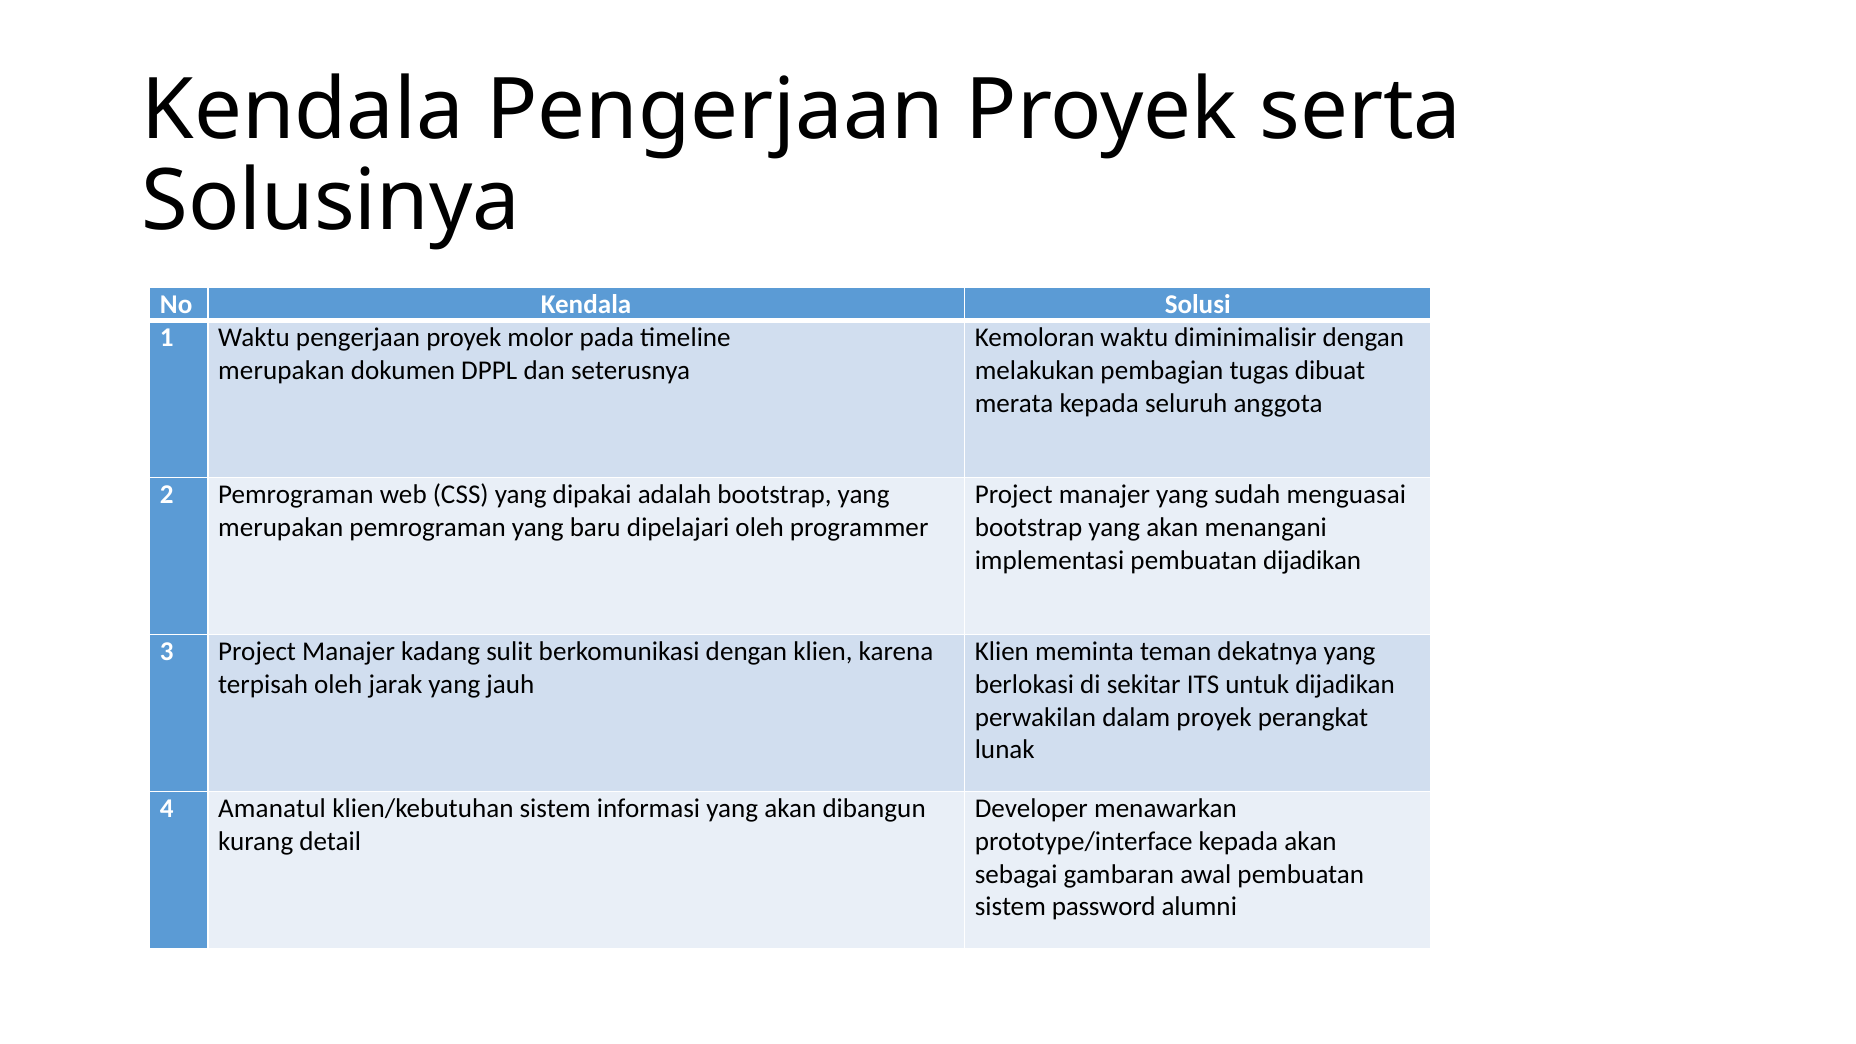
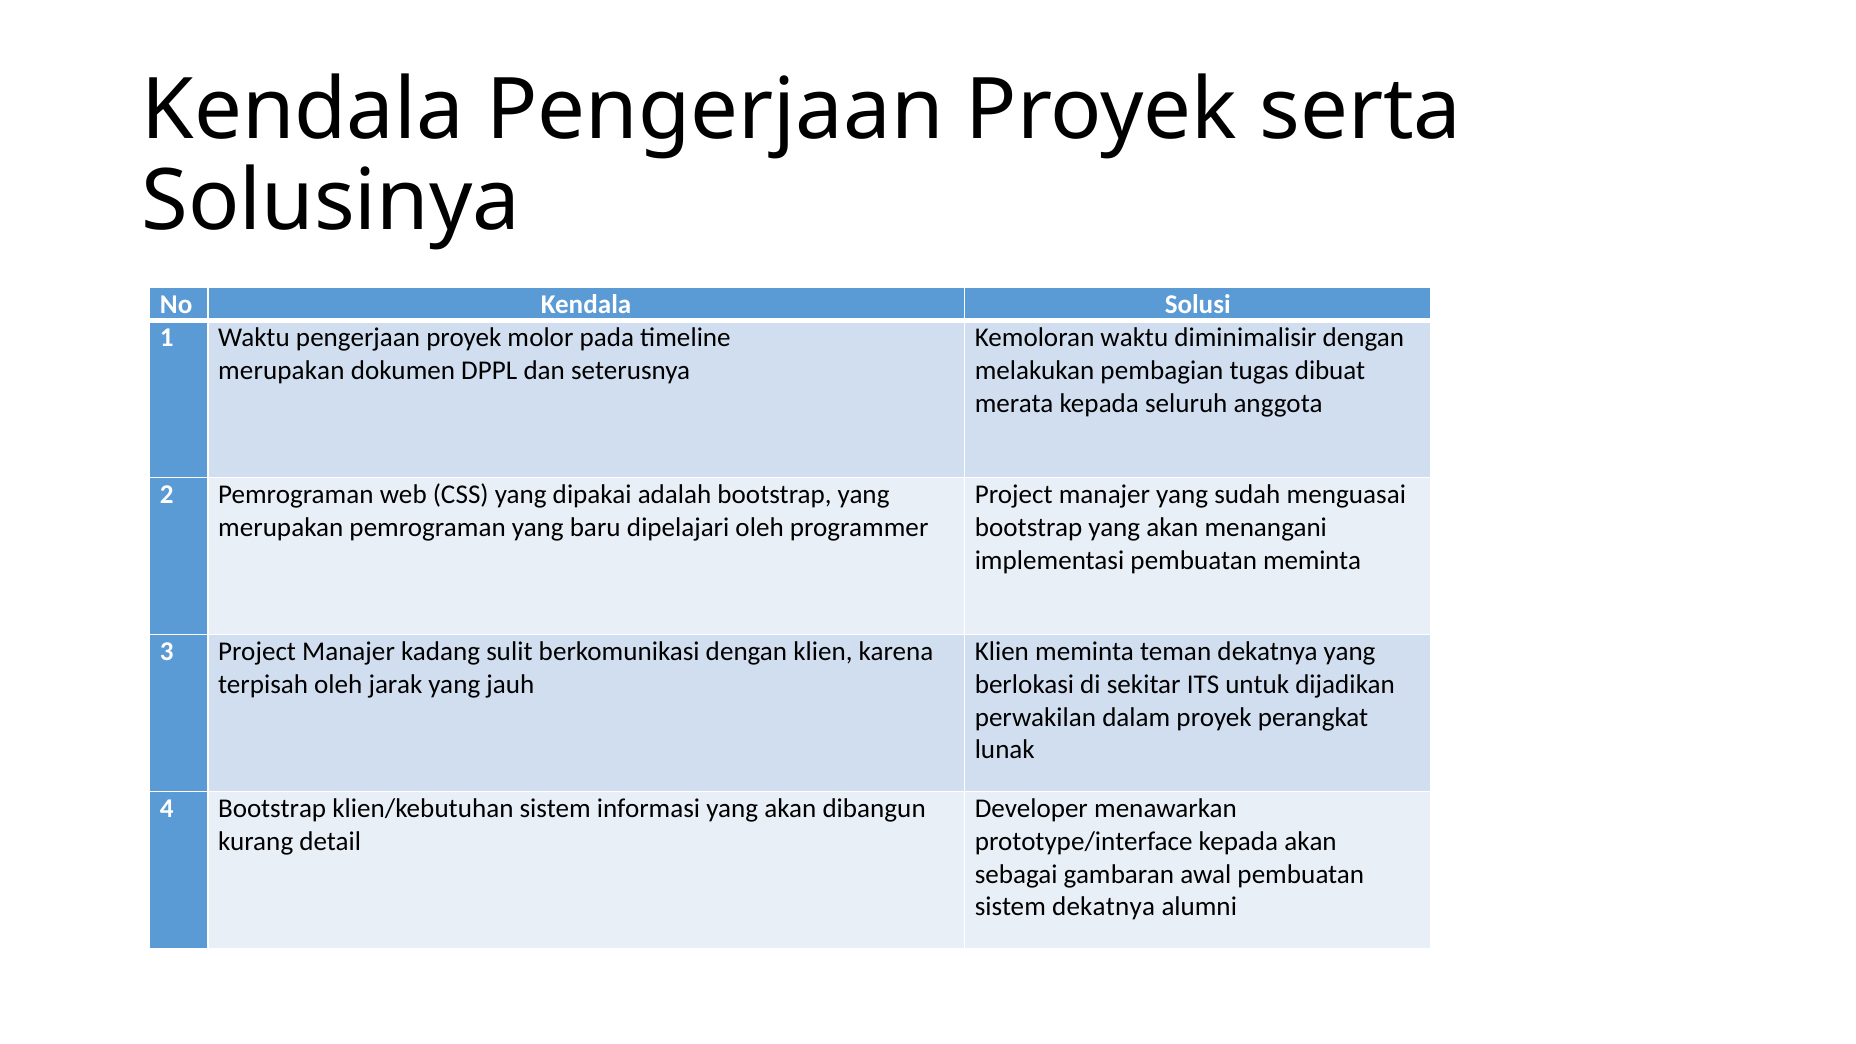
pembuatan dijadikan: dijadikan -> meminta (1312, 560)
4 Amanatul: Amanatul -> Bootstrap (272, 808)
sistem password: password -> dekatnya (1104, 907)
